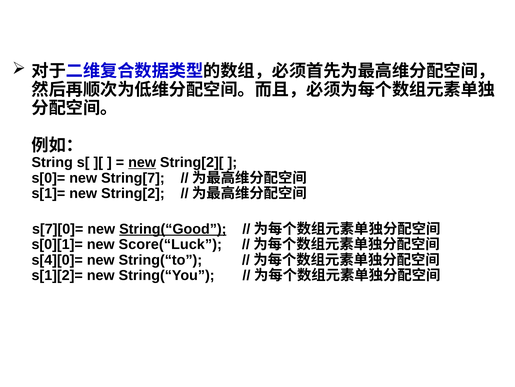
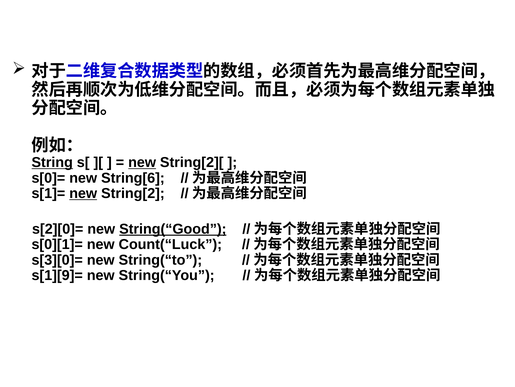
String underline: none -> present (52, 162)
String[7: String[7 -> String[6 (133, 178)
new underline: none -> present (83, 193)
s[7][0]=: s[7][0]= -> s[2][0]= (58, 229)
Score(“Luck: Score(“Luck -> Count(“Luck (170, 244)
s[4][0]=: s[4][0]= -> s[3][0]= (57, 259)
s[1][2]=: s[1][2]= -> s[1][9]= (57, 275)
